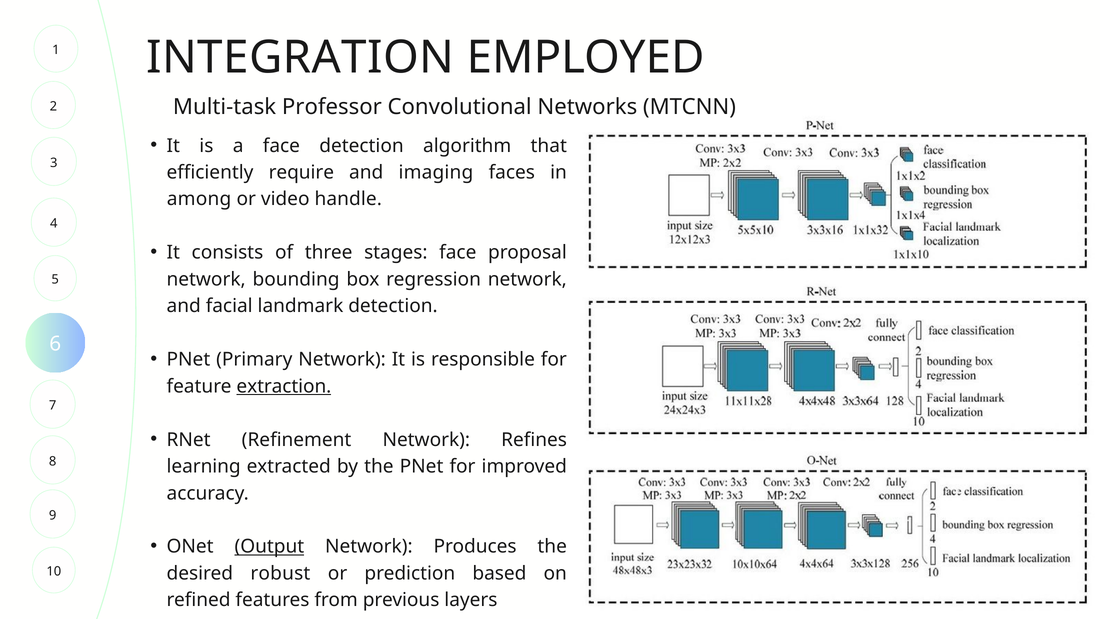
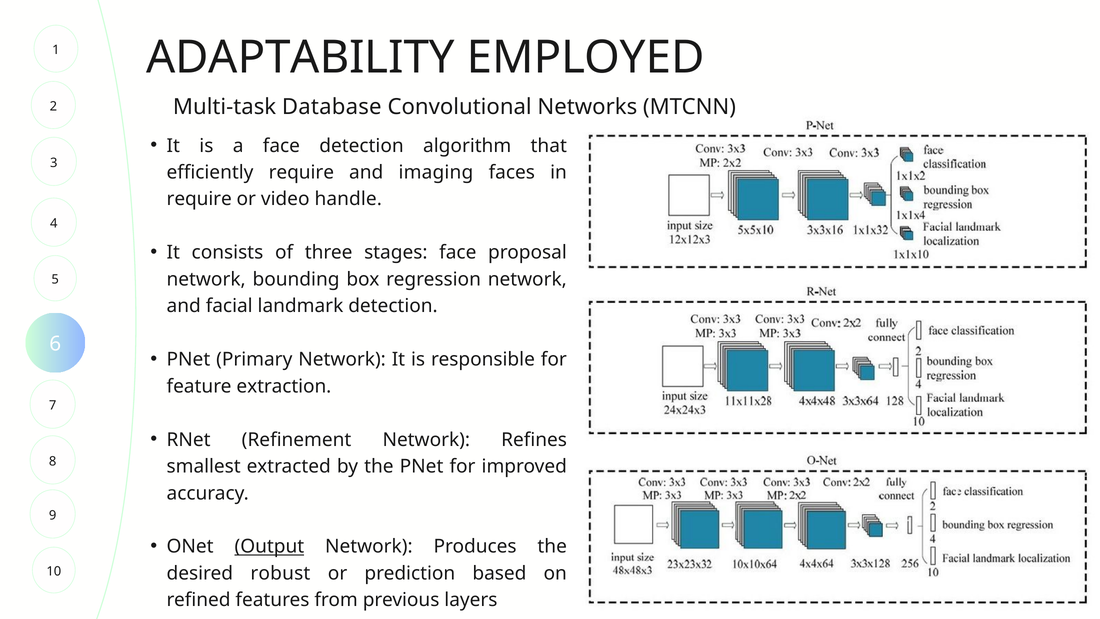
INTEGRATION: INTEGRATION -> ADAPTABILITY (300, 58)
Professor: Professor -> Database (332, 107)
among: among -> require (199, 199)
extraction underline: present -> none (284, 386)
learning: learning -> smallest (204, 466)
